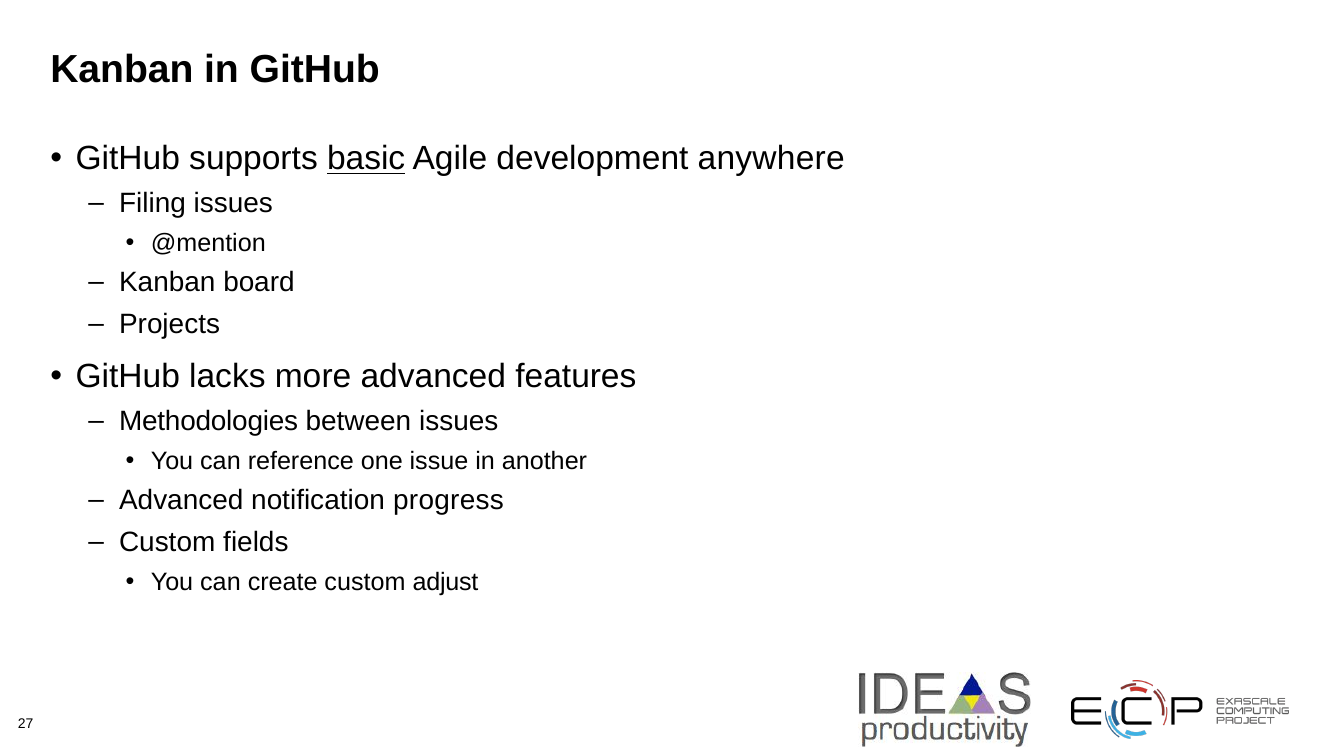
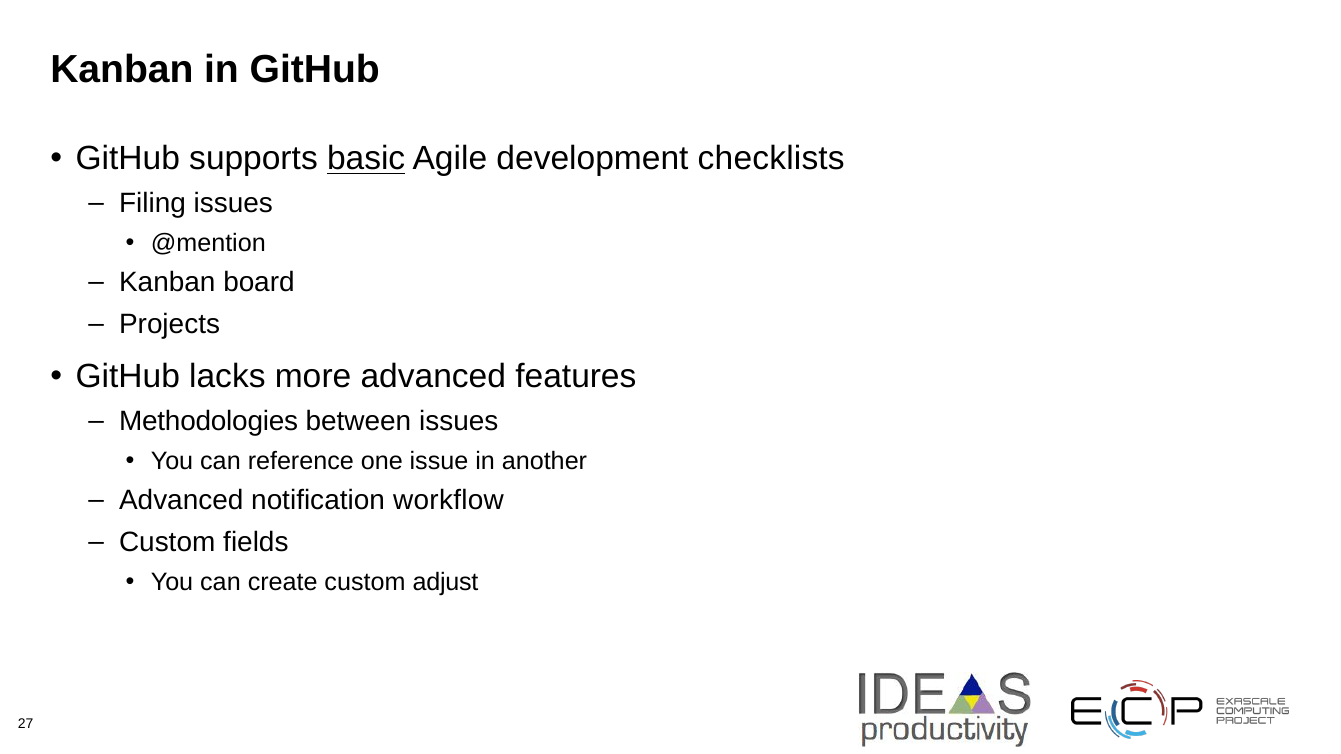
anywhere: anywhere -> checklists (771, 159)
progress: progress -> workflow (448, 501)
